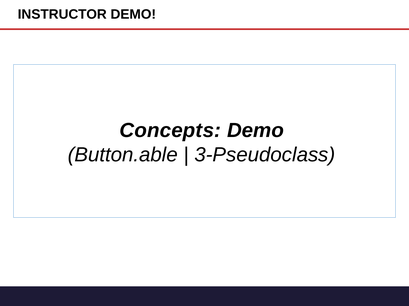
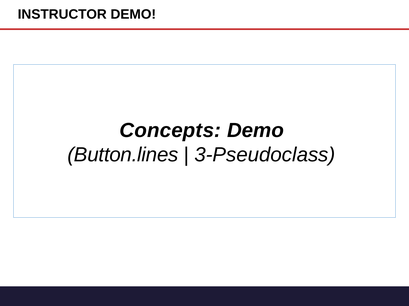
Button.able: Button.able -> Button.lines (123, 155)
